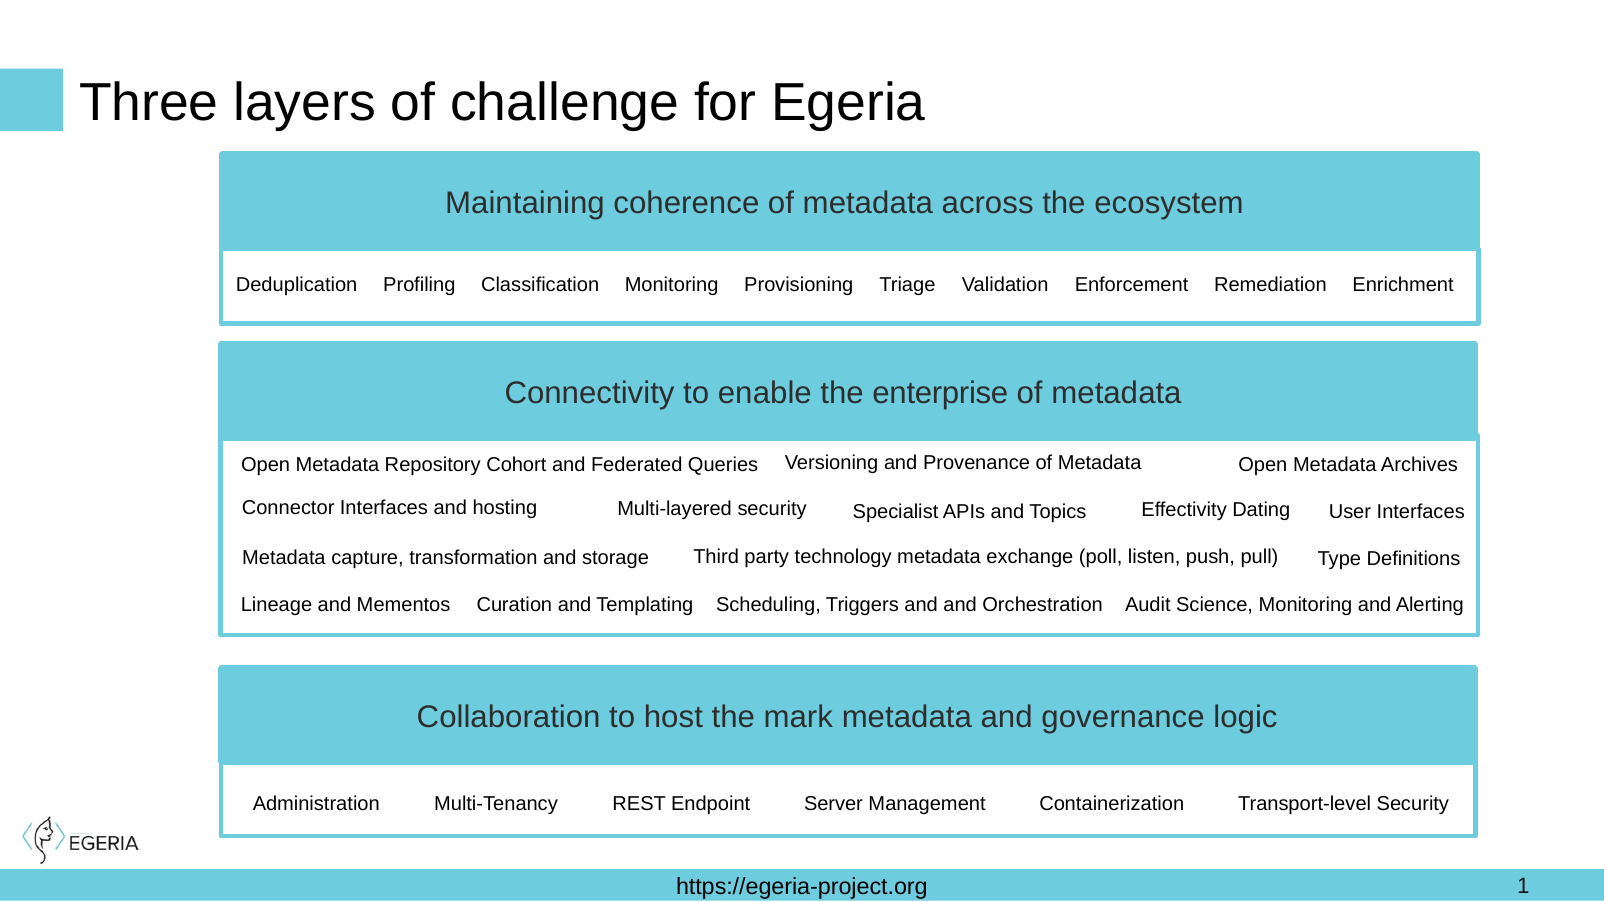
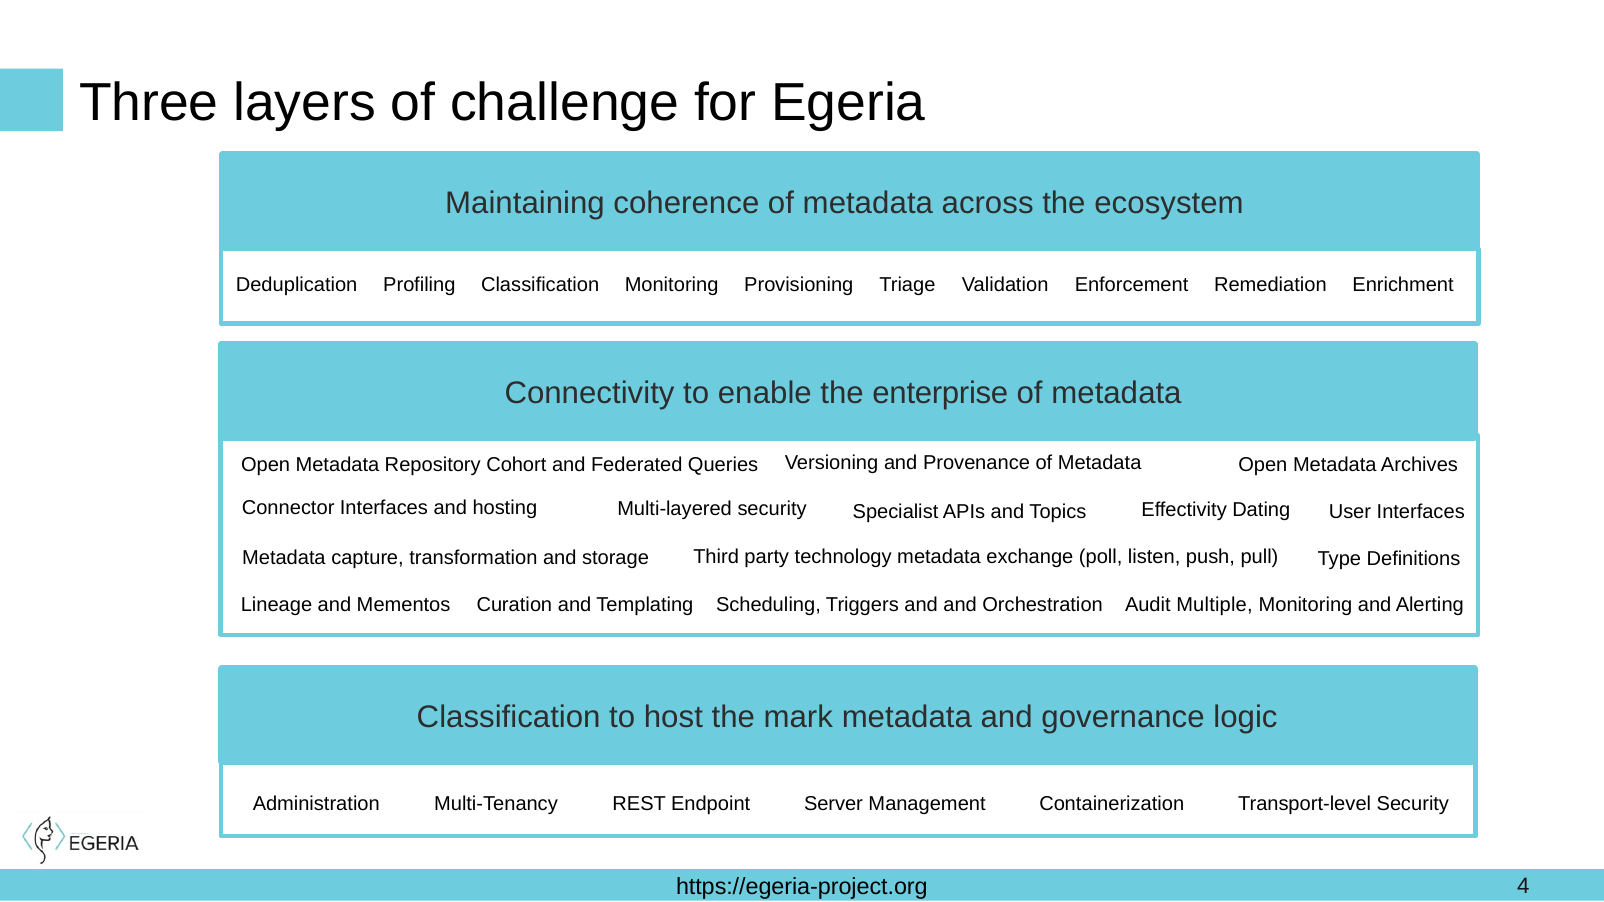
Science: Science -> Multiple (1214, 605)
Collaboration: Collaboration -> Classification (509, 718)
1: 1 -> 4 (1523, 887)
